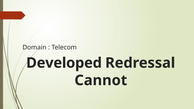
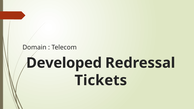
Cannot: Cannot -> Tickets (101, 80)
